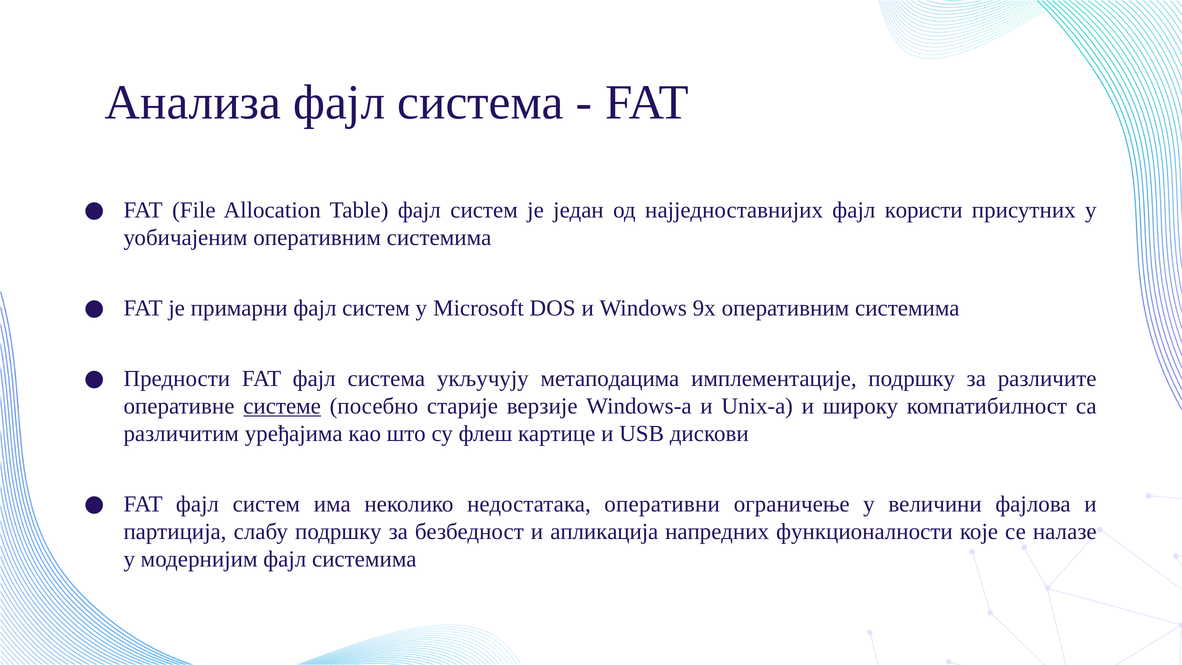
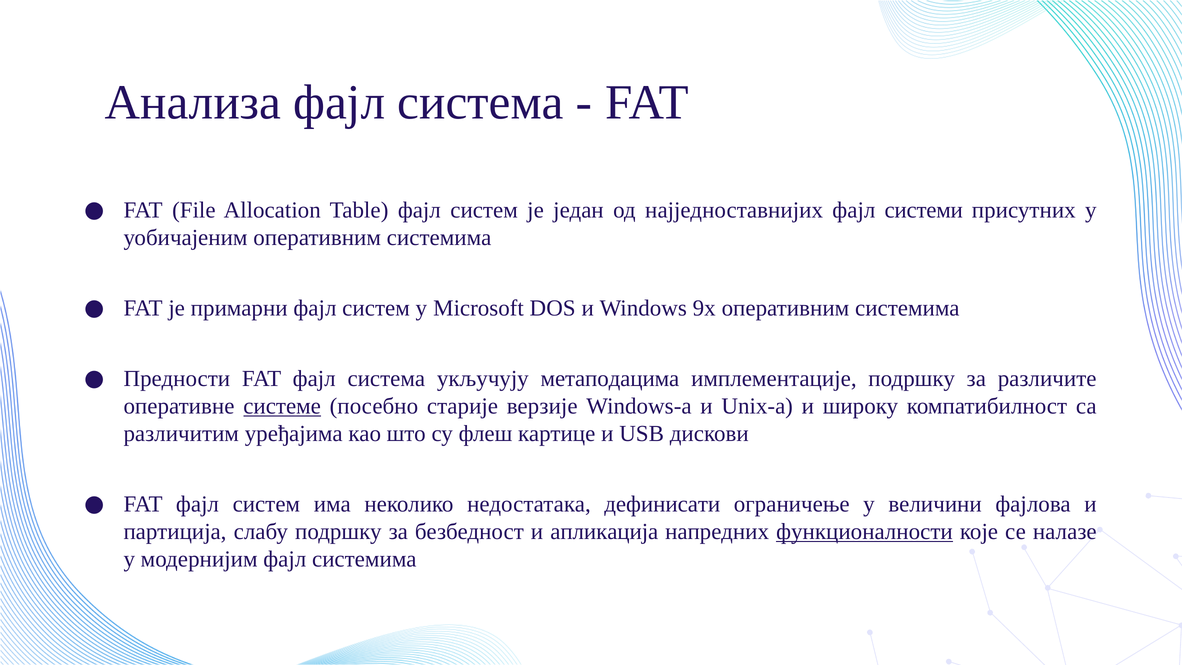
користи: користи -> системи (924, 210)
оперативни: оперативни -> дефинисати (662, 504)
функционалности underline: none -> present (864, 532)
